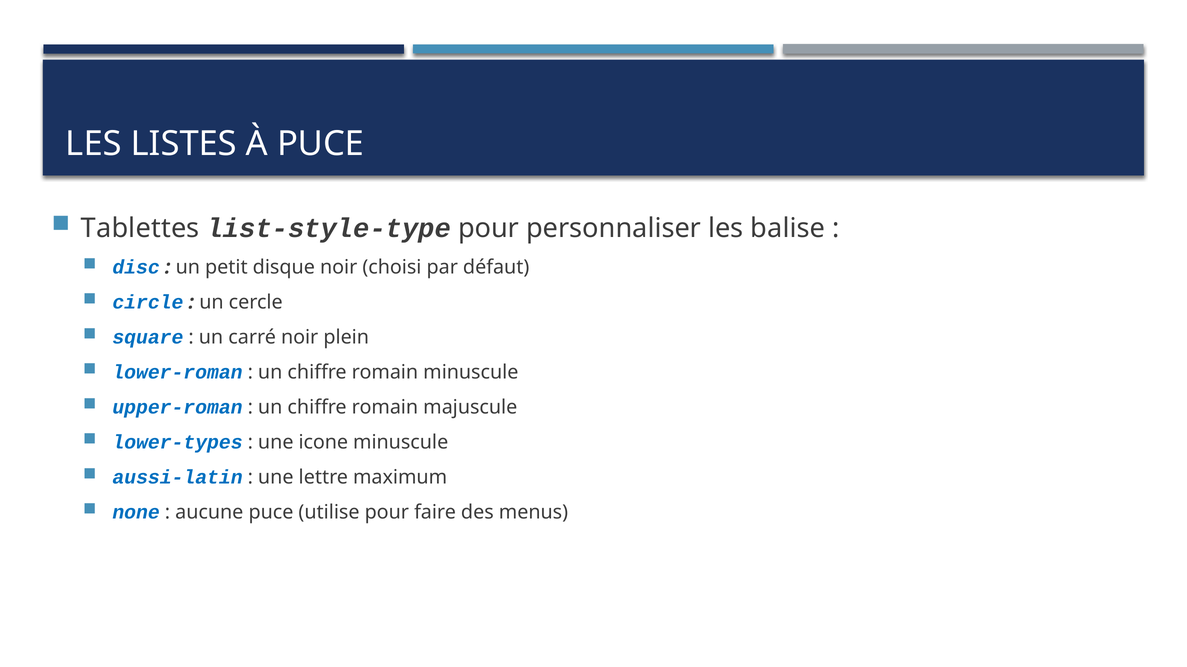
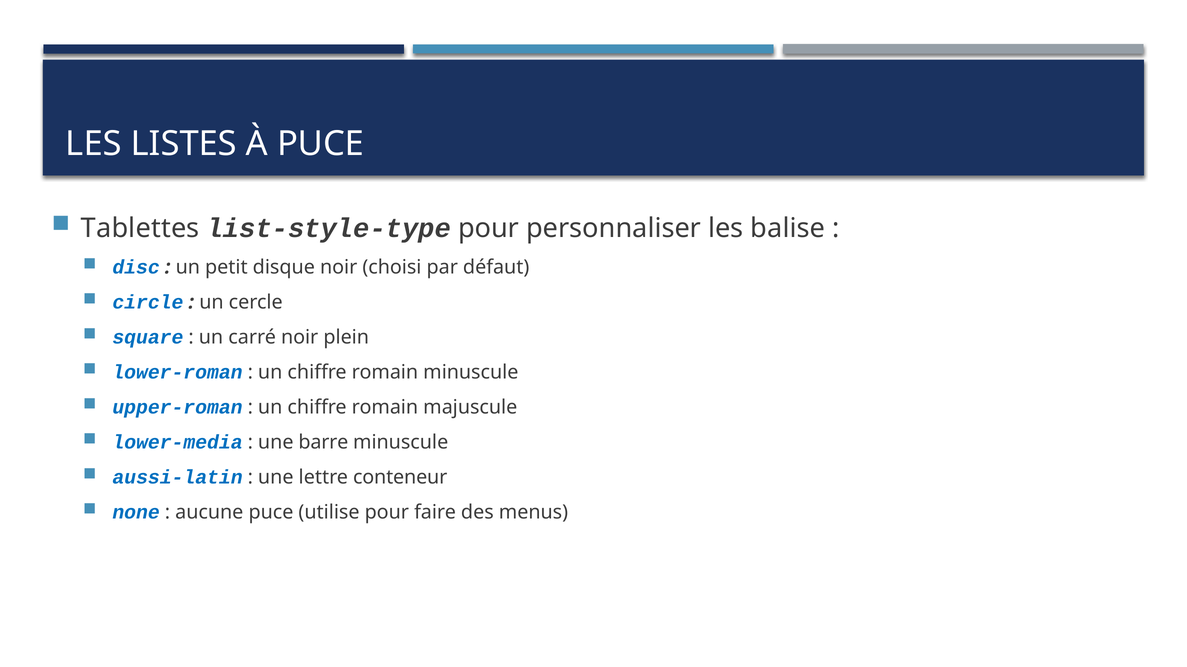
lower-types: lower-types -> lower-media (178, 443)
icone: icone -> barre (323, 443)
maximum: maximum -> conteneur (400, 478)
